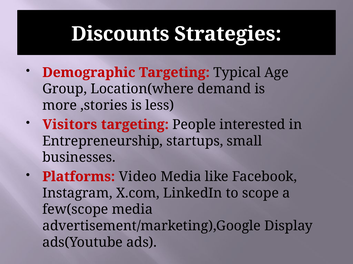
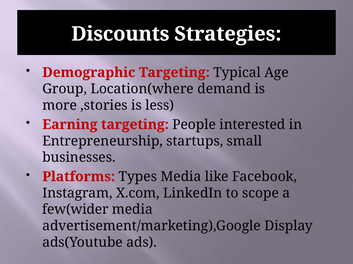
Visitors: Visitors -> Earning (70, 125)
Video: Video -> Types (138, 177)
few(scope: few(scope -> few(wider (75, 210)
